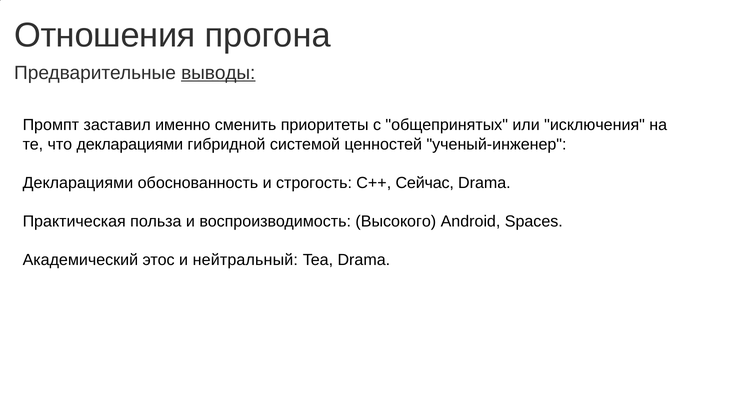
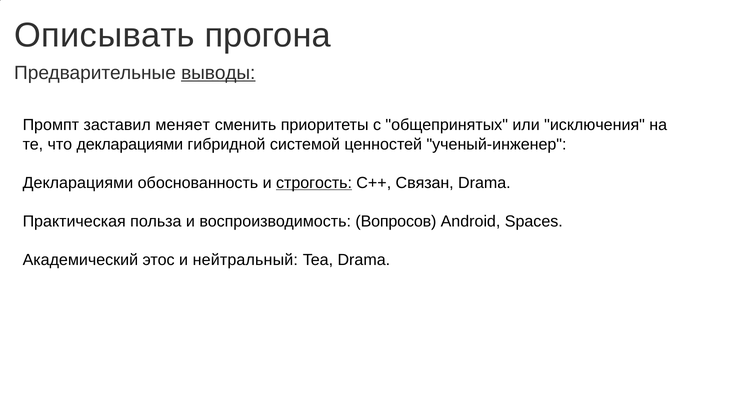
Отношения: Отношения -> Описывать (105, 35)
именно: именно -> меняет (183, 125)
строгость underline: none -> present (314, 183)
Сейчас: Сейчас -> Связан (425, 183)
Высокого: Высокого -> Вопросов (396, 221)
